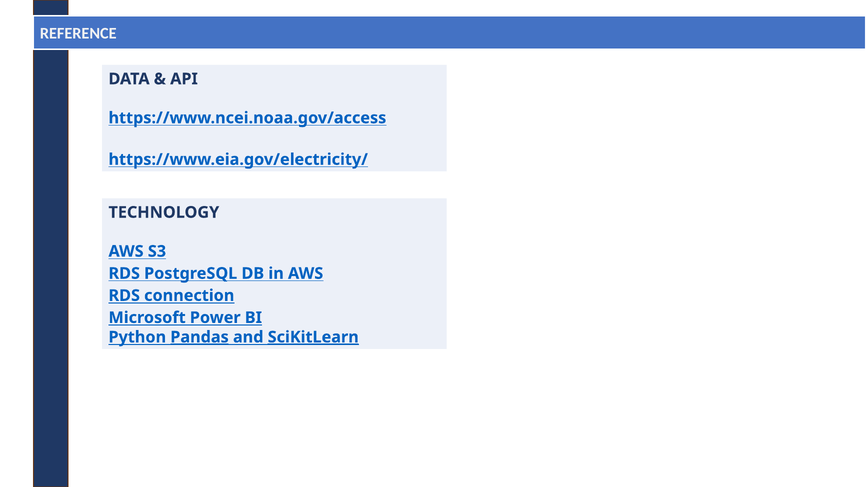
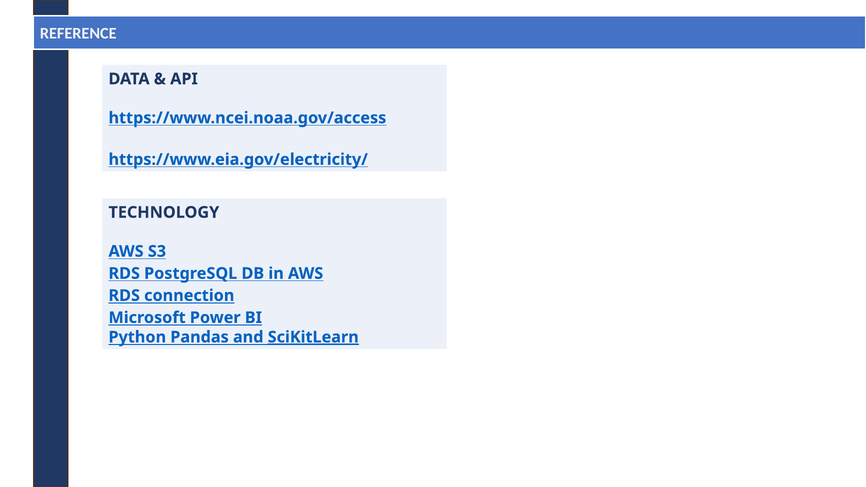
Pandas underline: present -> none (200, 337)
